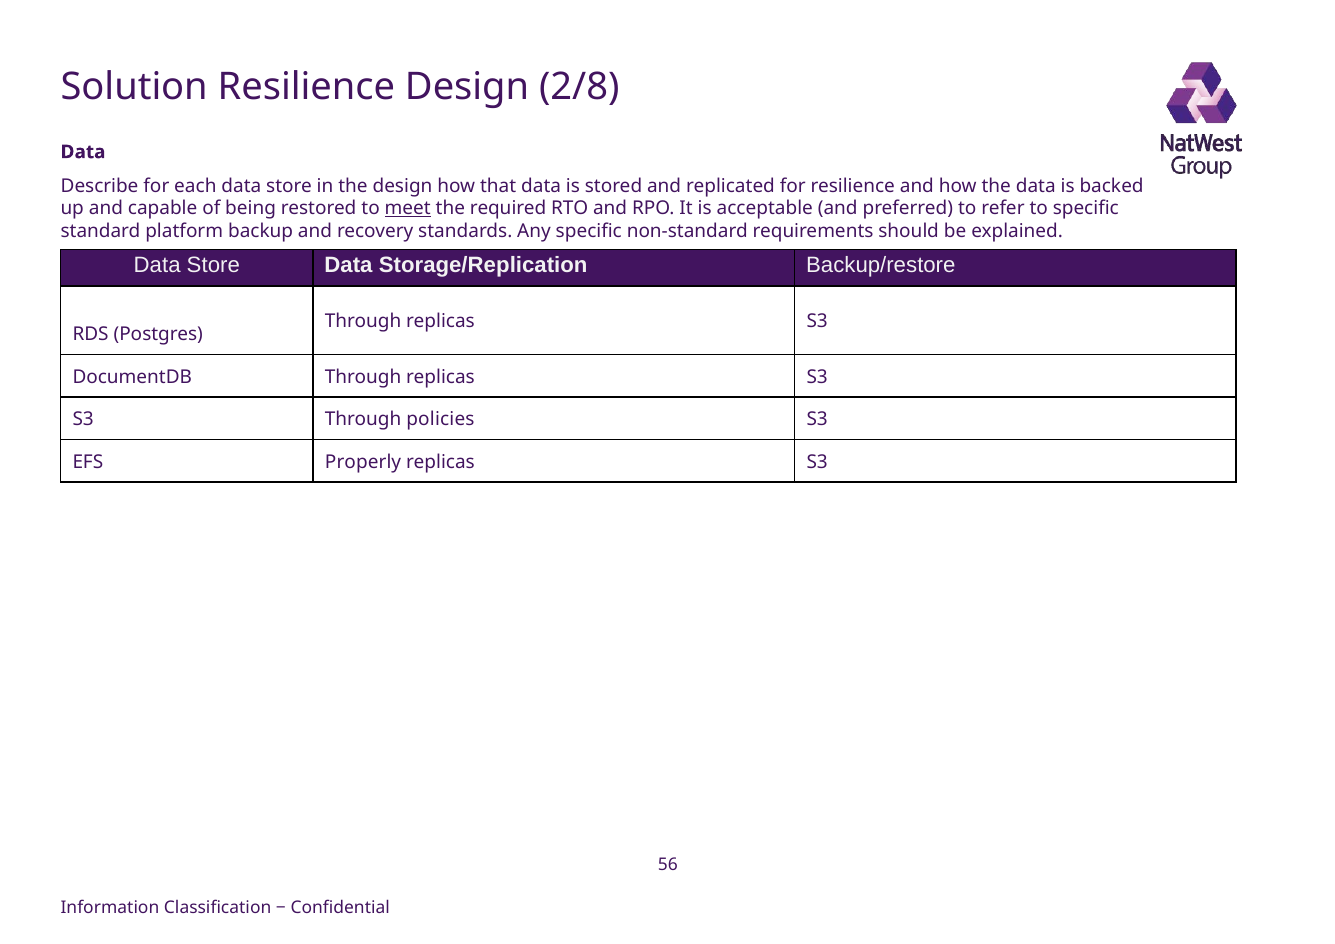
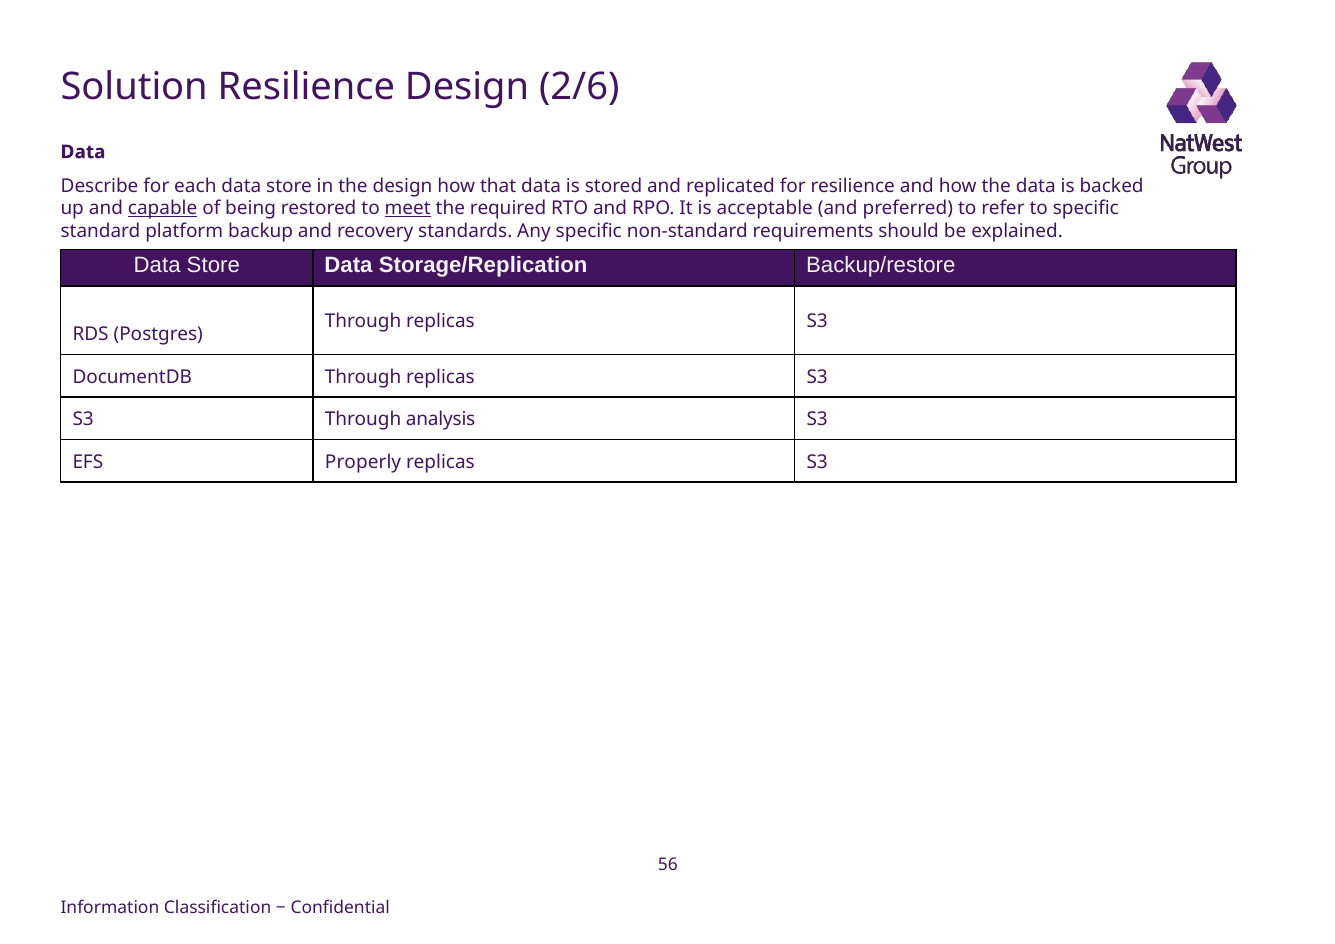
2/8: 2/8 -> 2/6 (579, 87)
capable underline: none -> present (163, 209)
policies: policies -> analysis (441, 419)
